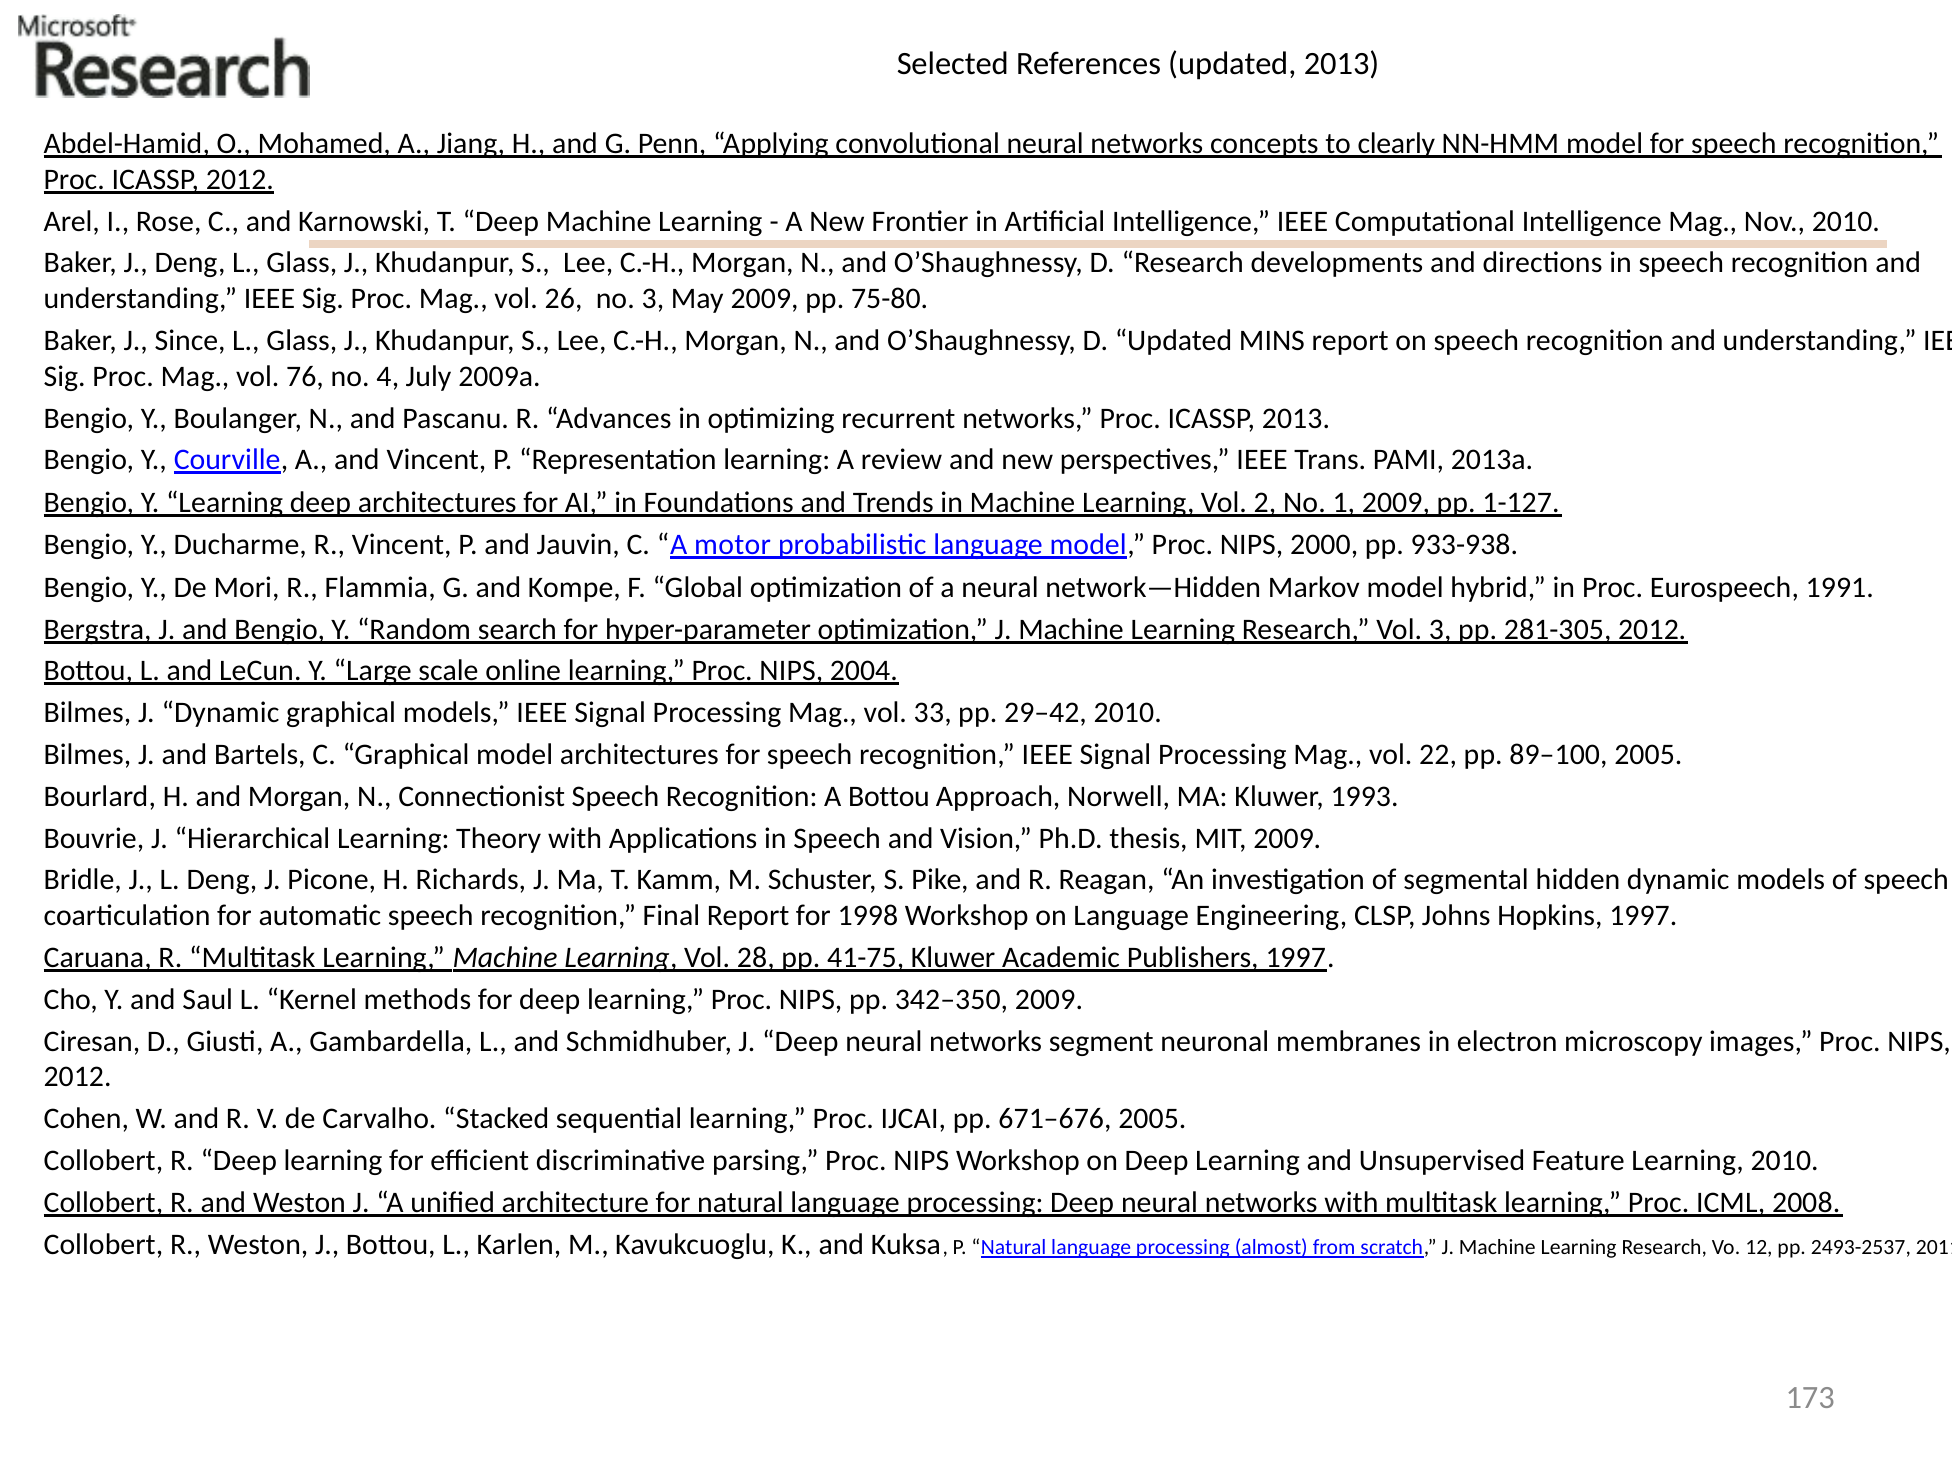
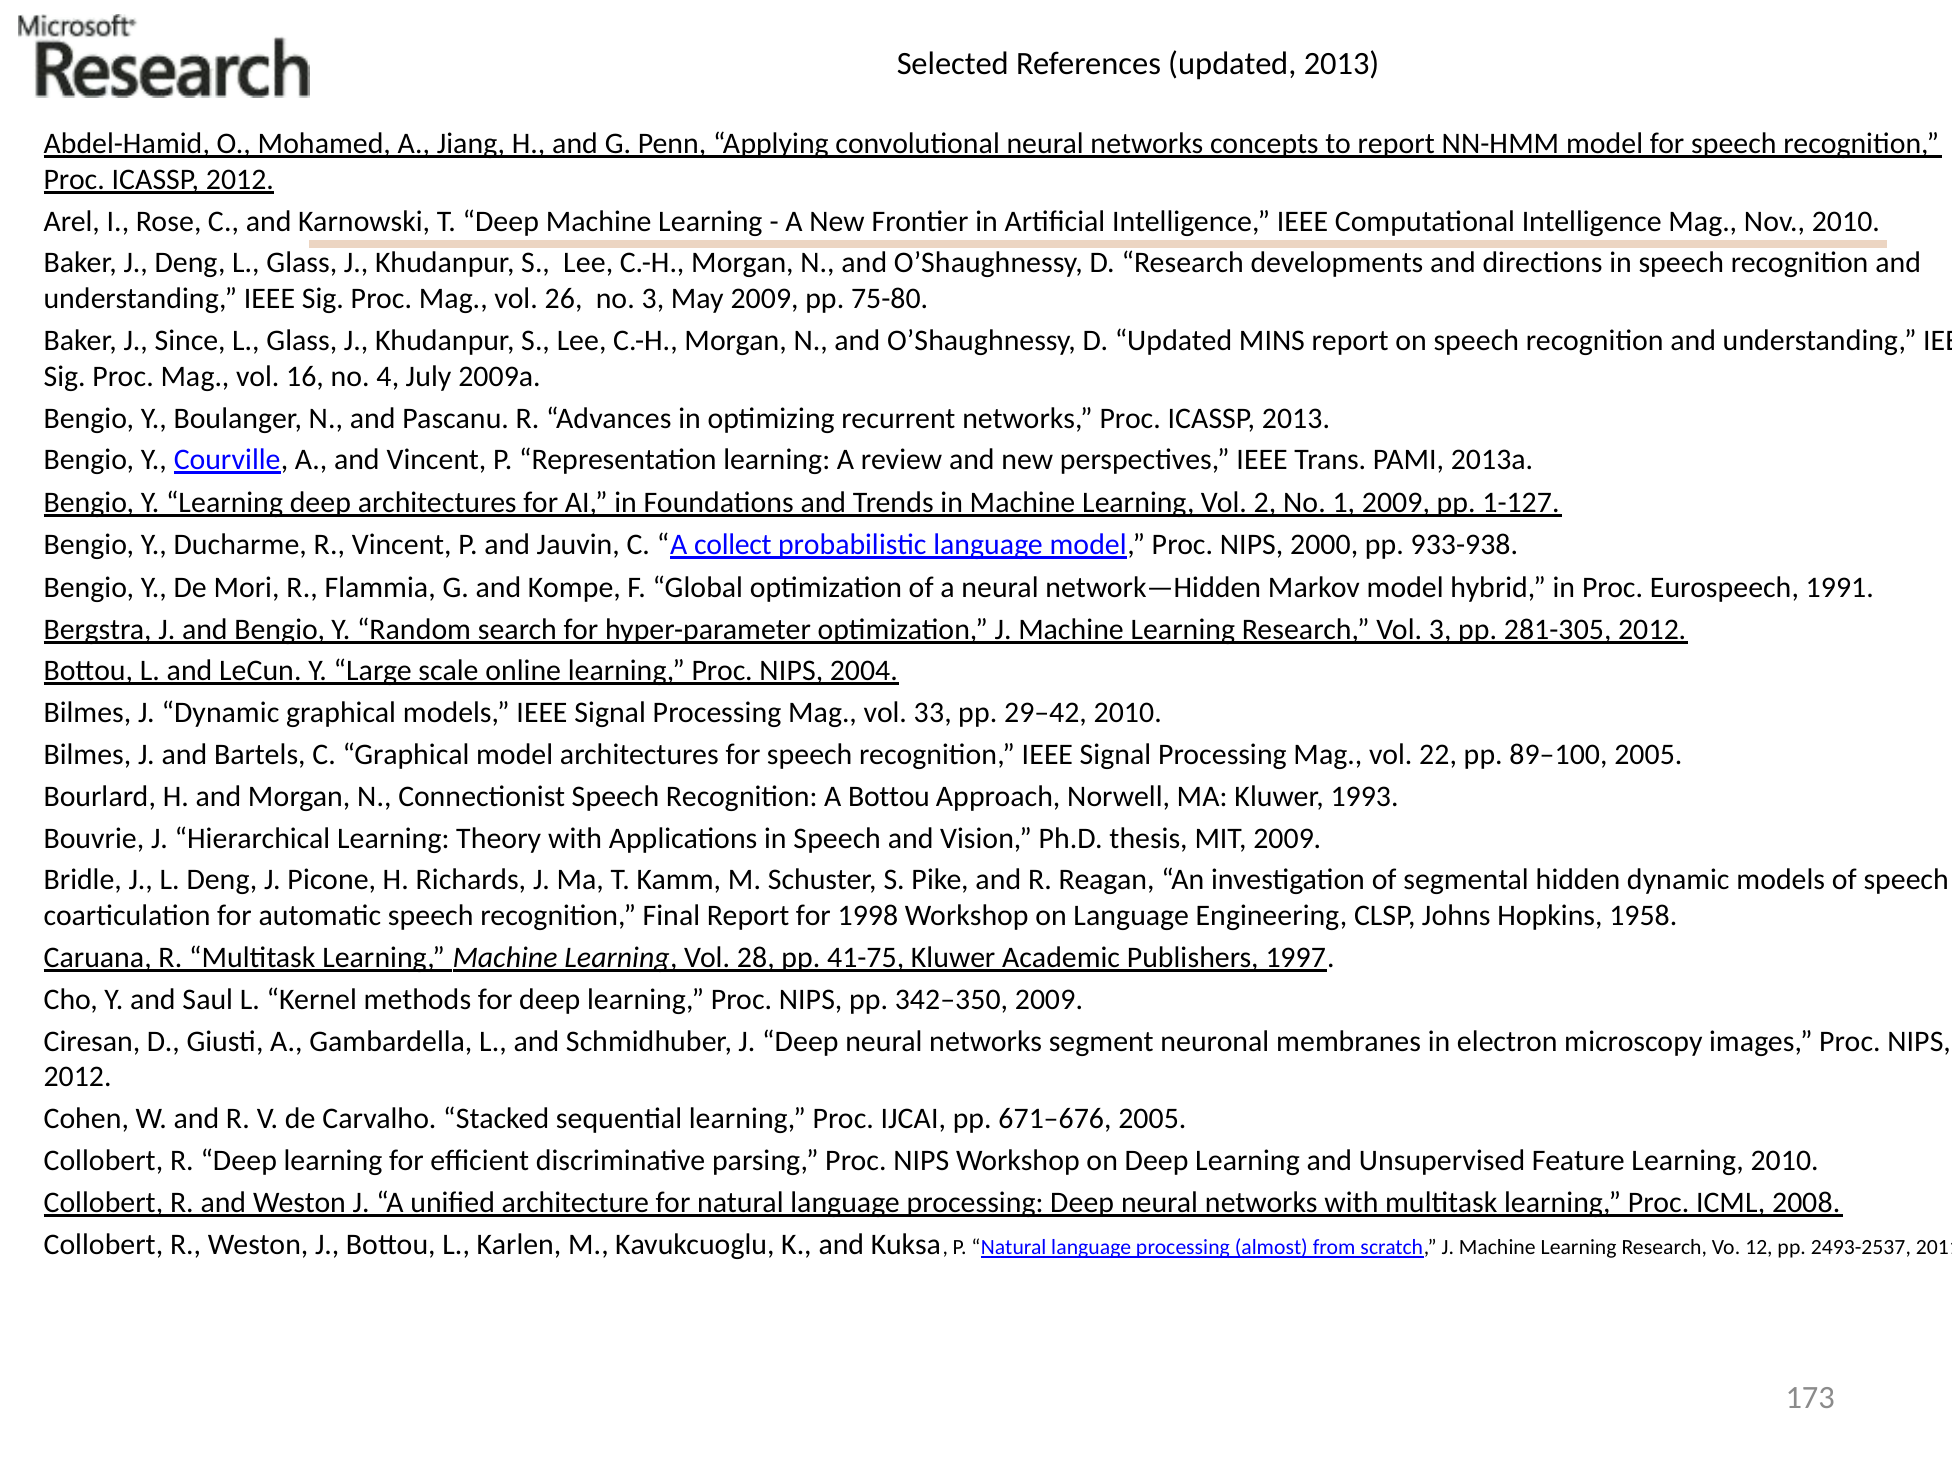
to clearly: clearly -> report (1396, 144)
76: 76 -> 16 (305, 376)
motor: motor -> collect (733, 545)
Hopkins 1997: 1997 -> 1958 (1643, 916)
